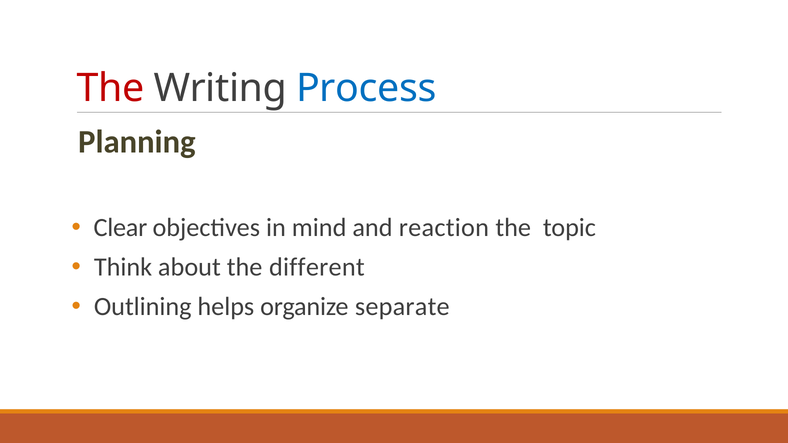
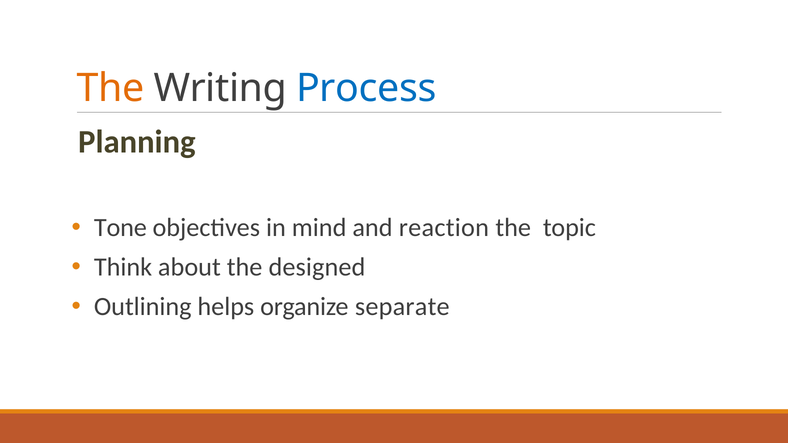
The colour: red -> orange (111, 88)
Clear: Clear -> Tone (120, 228)
different: different -> designed (317, 267)
